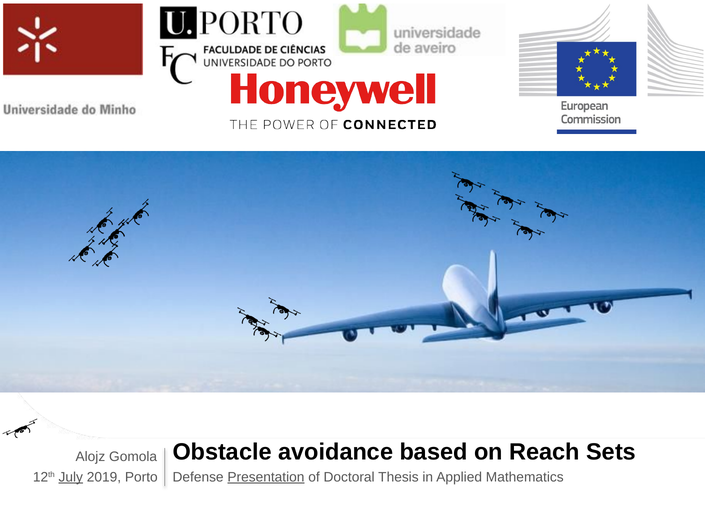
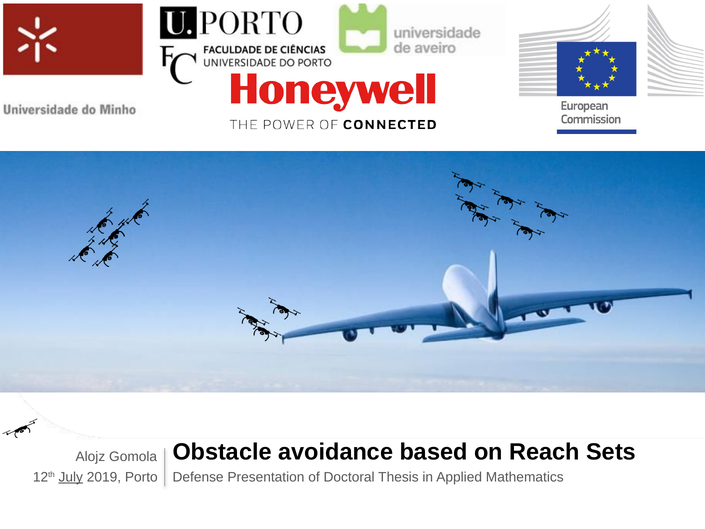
Presentation underline: present -> none (266, 477)
